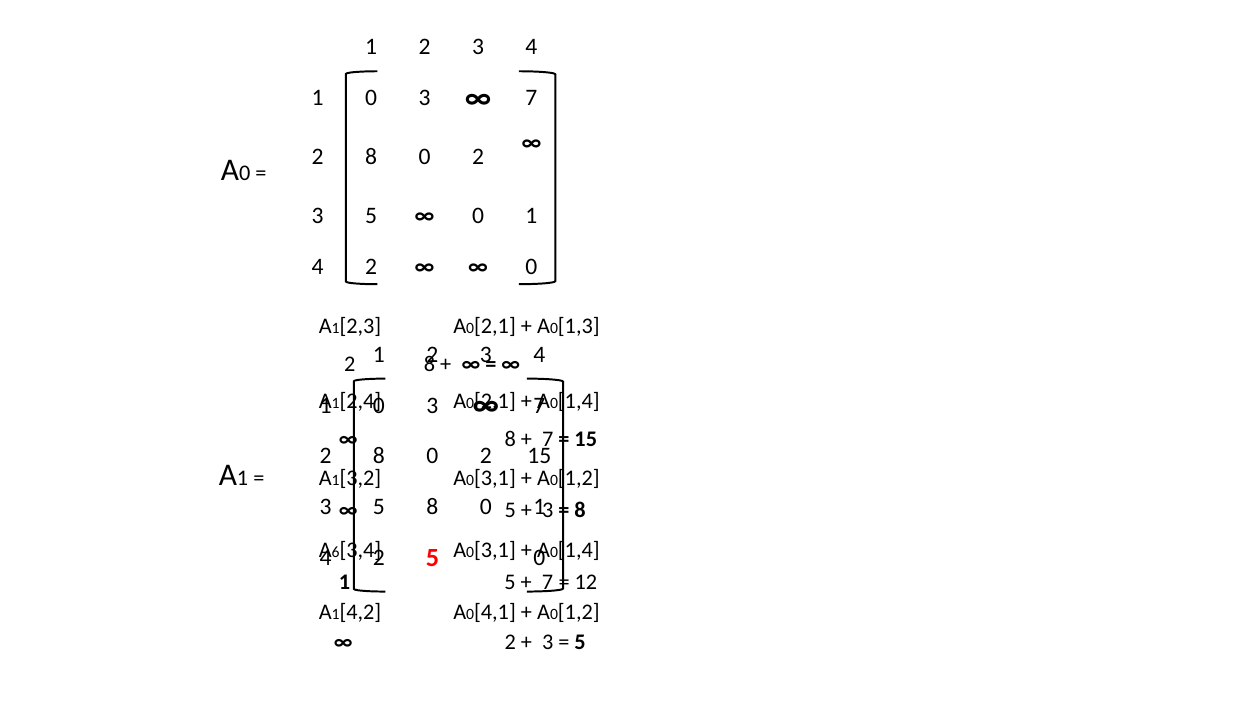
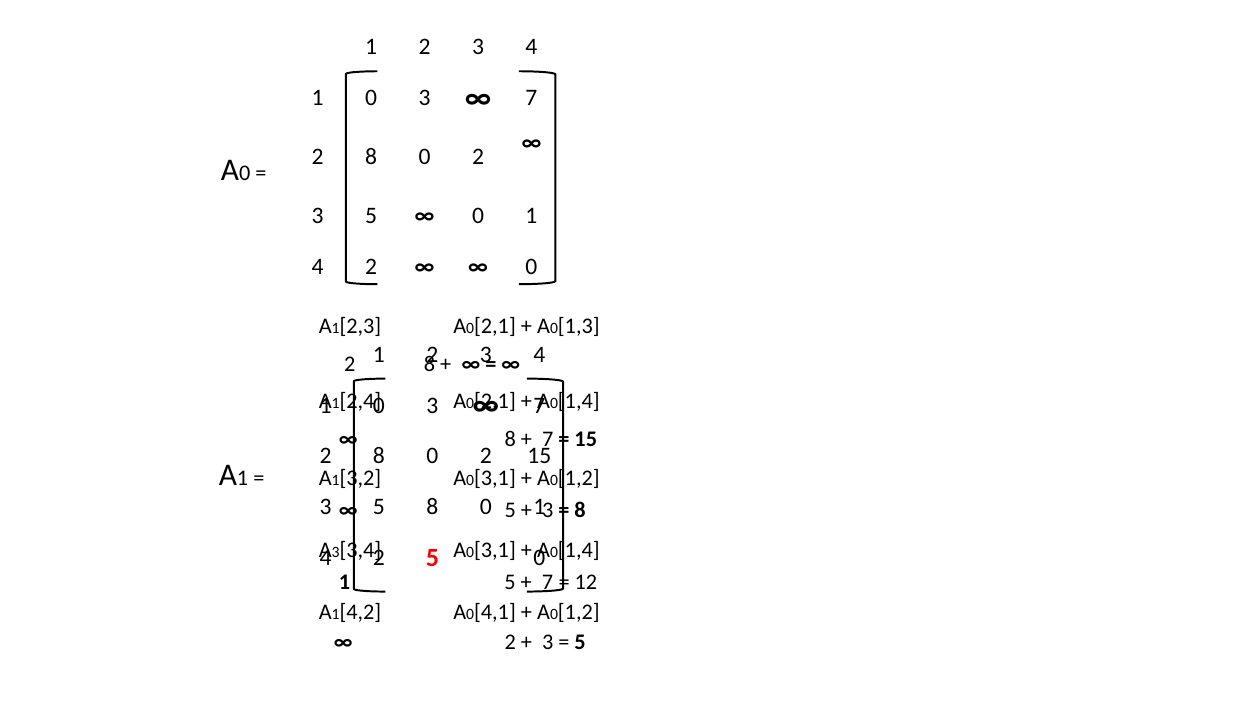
6: 6 -> 3 (336, 552)
